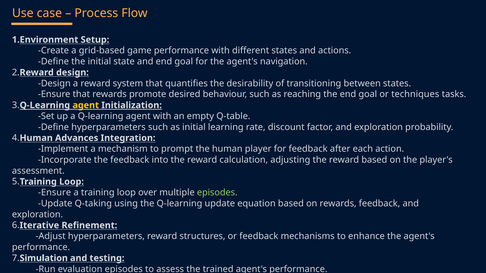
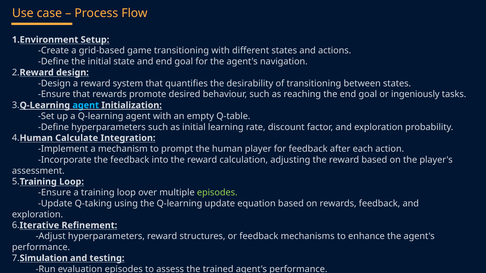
game performance: performance -> transitioning (181, 51)
techniques: techniques -> ingeniously (415, 94)
agent colour: yellow -> light blue (86, 105)
Human Advances: Advances -> Calculate (77, 138)
